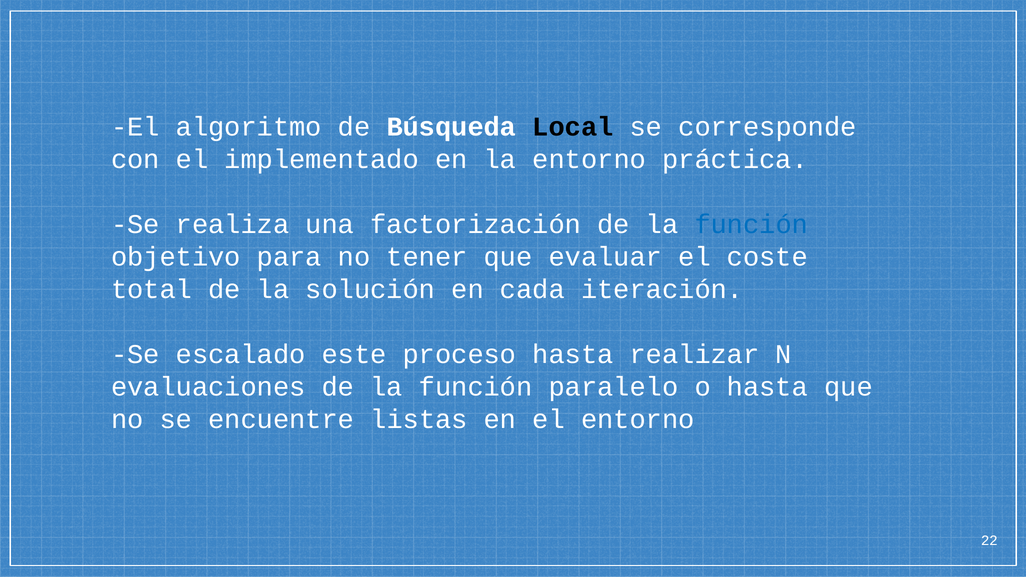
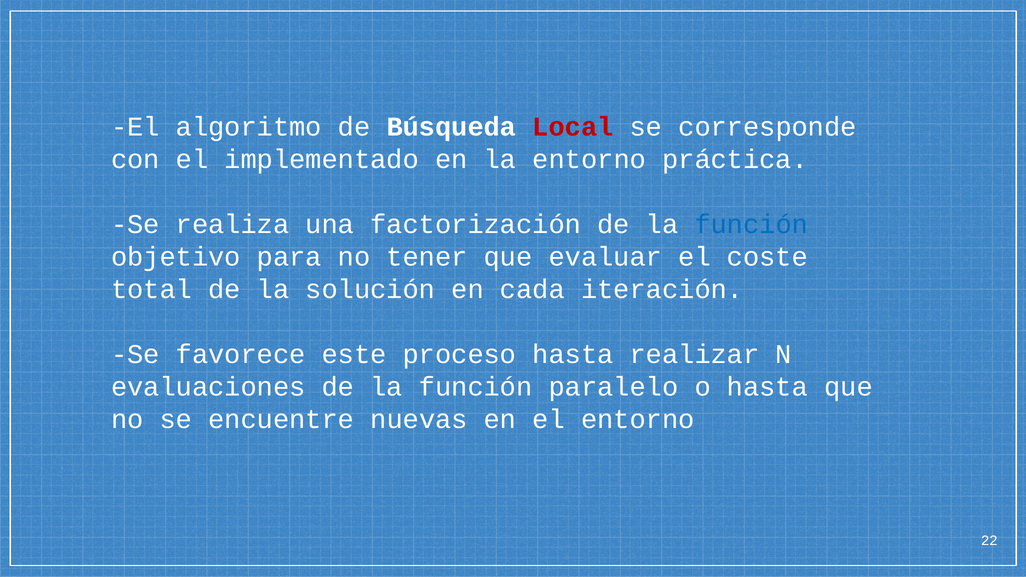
Local colour: black -> red (573, 127)
escalado: escalado -> favorece (241, 354)
listas: listas -> nuevas (419, 419)
